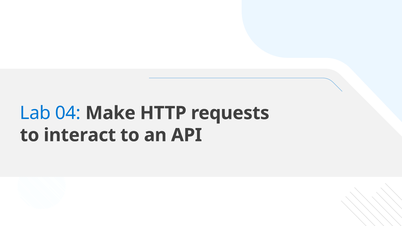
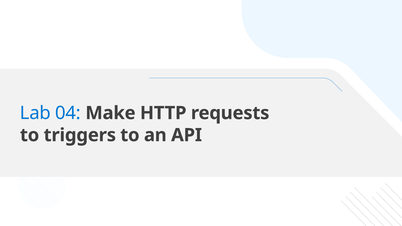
interact: interact -> triggers (80, 135)
